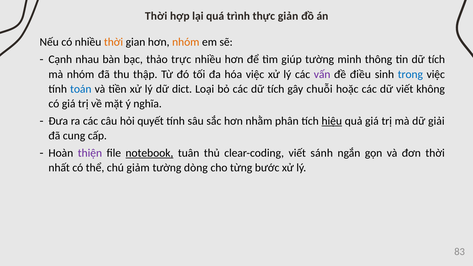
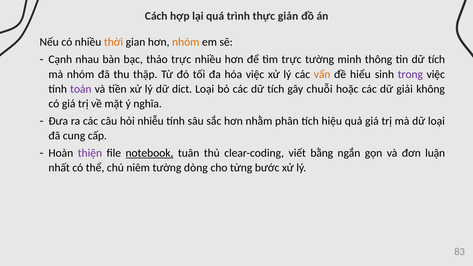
Thời: Thời -> Cách (156, 16)
tìm giúp: giúp -> trực (292, 60)
vấn colour: purple -> orange (322, 74)
điều: điều -> hiểu (360, 74)
trong colour: blue -> purple (410, 74)
toán colour: blue -> purple (81, 89)
dữ viết: viết -> giải (405, 89)
quyết: quyết -> nhiễu (151, 121)
hiệu underline: present -> none (332, 121)
dữ giải: giải -> loại (436, 121)
sánh: sánh -> bằng (322, 153)
đơn thời: thời -> luận (435, 153)
giảm: giảm -> niêm (138, 168)
